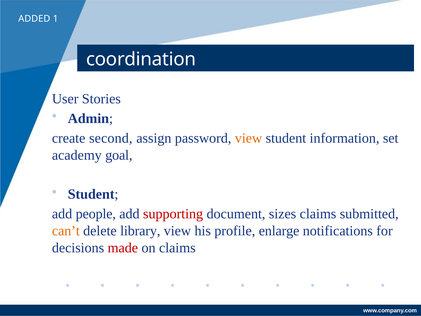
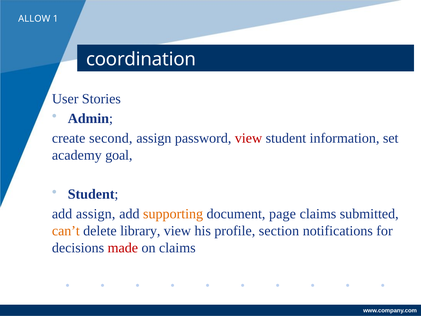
ADDED: ADDED -> ALLOW (34, 19)
view colour: orange -> red (249, 138)
add people: people -> assign (96, 214)
supporting colour: red -> orange (173, 214)
sizes: sizes -> page (282, 214)
enlarge: enlarge -> section (279, 231)
